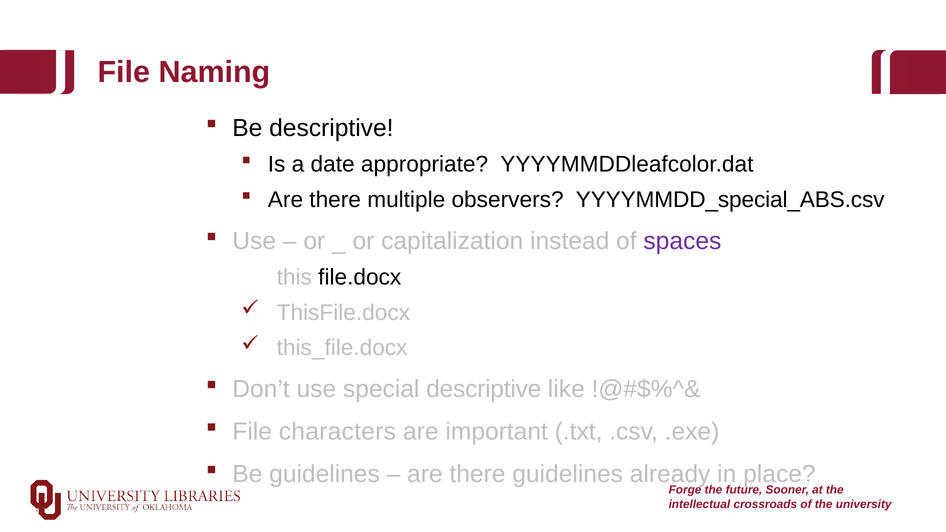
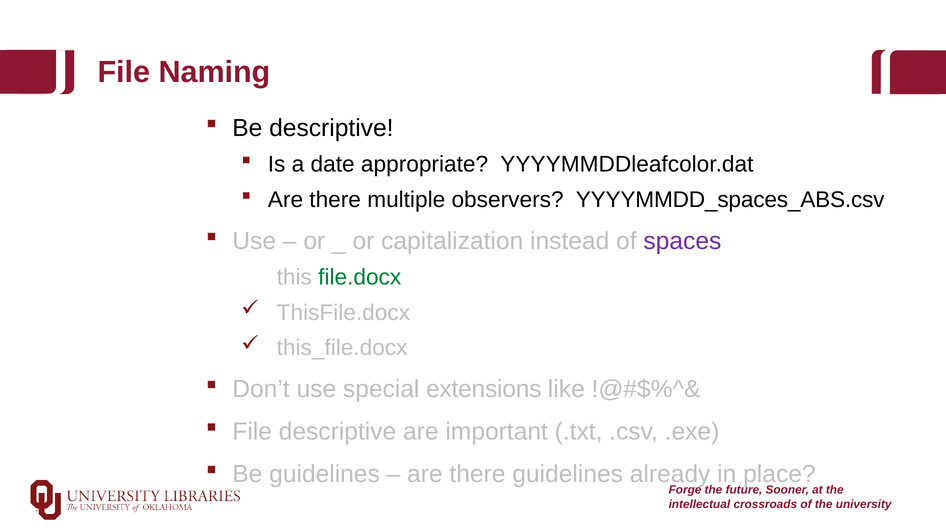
YYYYMMDD_special_ABS.csv: YYYYMMDD_special_ABS.csv -> YYYYMMDD_spaces_ABS.csv (730, 200)
file.docx colour: black -> green (360, 277)
special descriptive: descriptive -> extensions (484, 389)
File characters: characters -> descriptive (337, 432)
